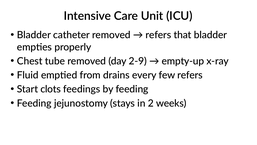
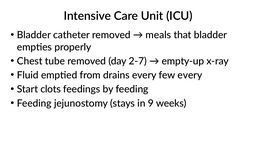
refers: refers -> meals (158, 35)
2-9: 2-9 -> 2-7 (138, 61)
few refers: refers -> every (190, 75)
2: 2 -> 9 (151, 103)
